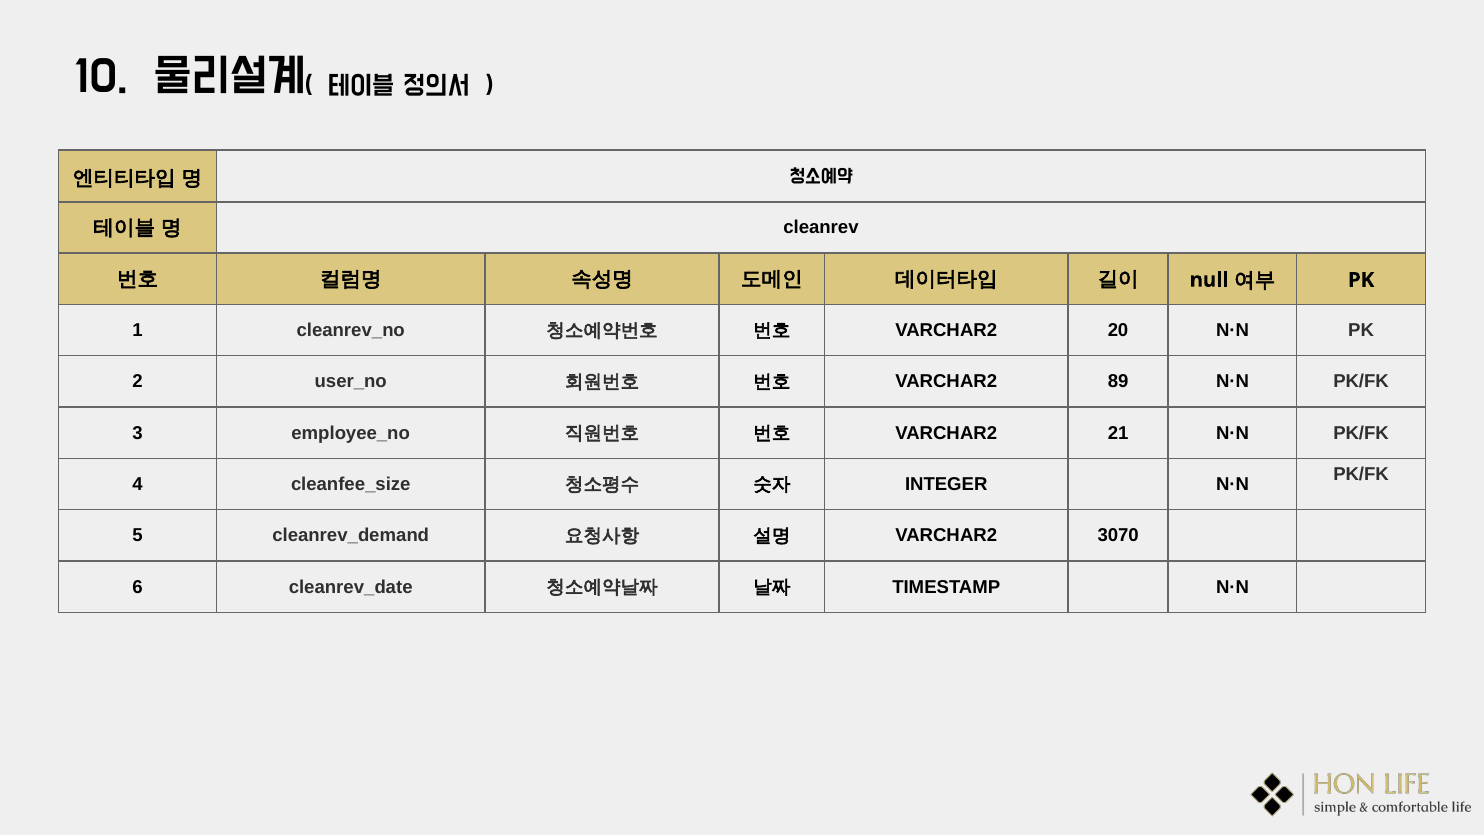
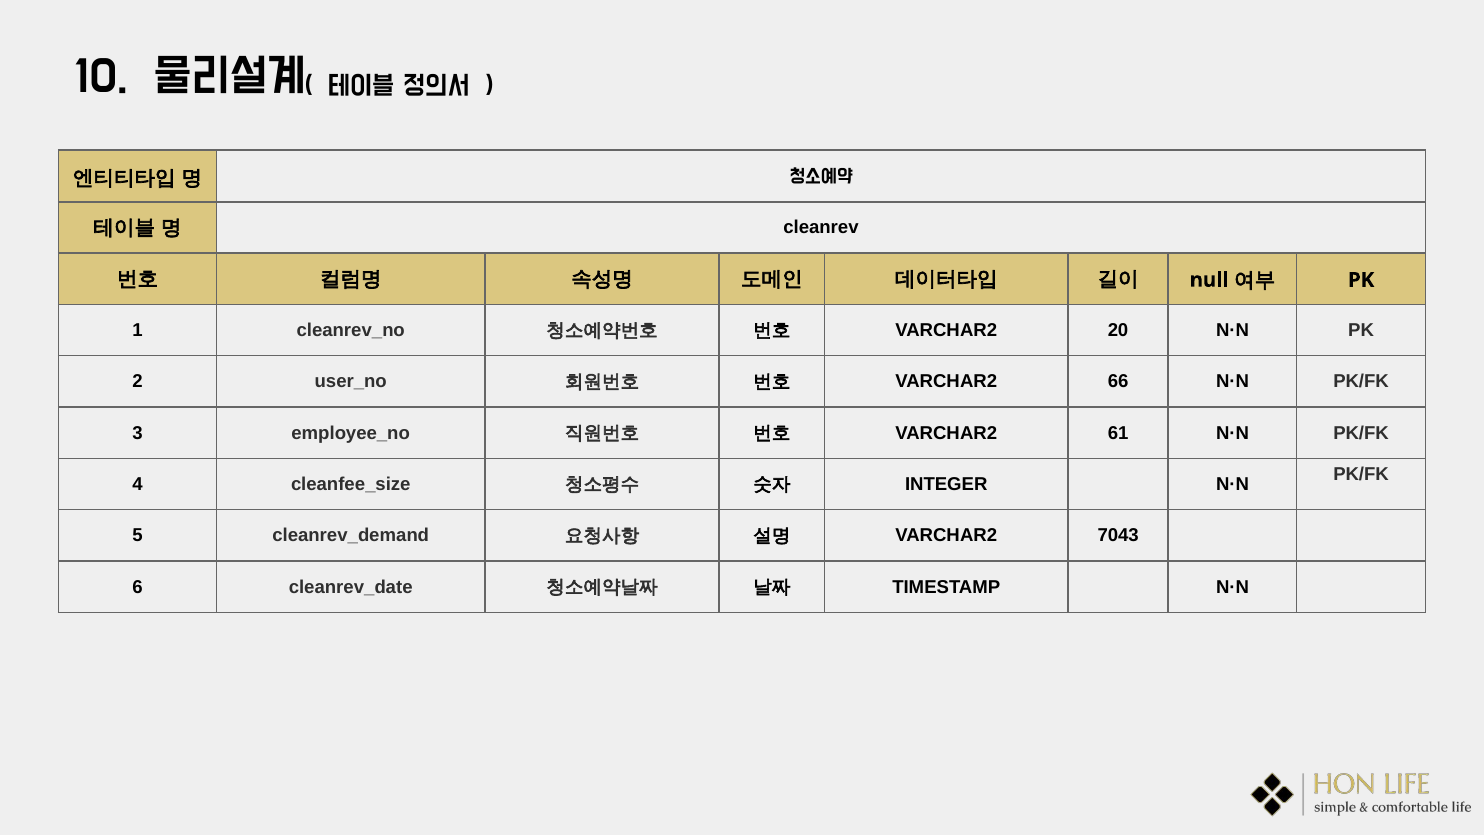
89: 89 -> 66 (1118, 382)
21: 21 -> 61 (1118, 433)
3070: 3070 -> 7043 (1118, 536)
